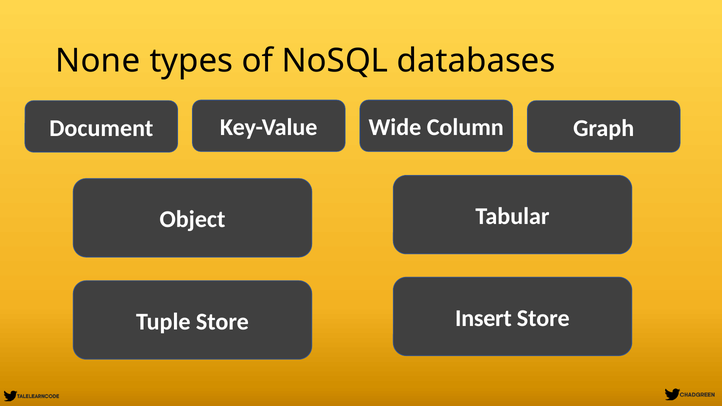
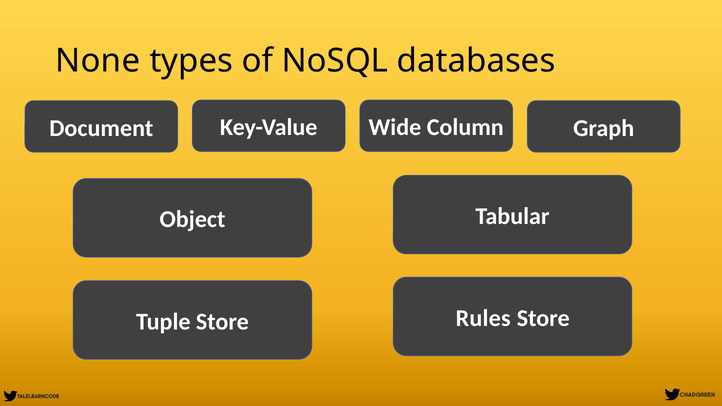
Insert: Insert -> Rules (483, 318)
